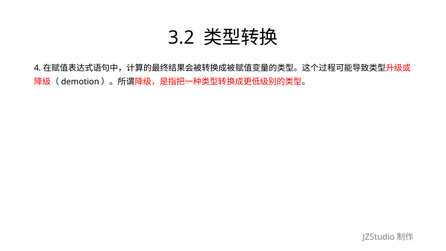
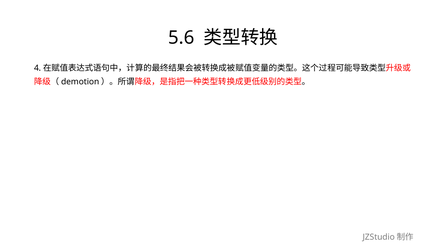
3.2: 3.2 -> 5.6 (181, 38)
